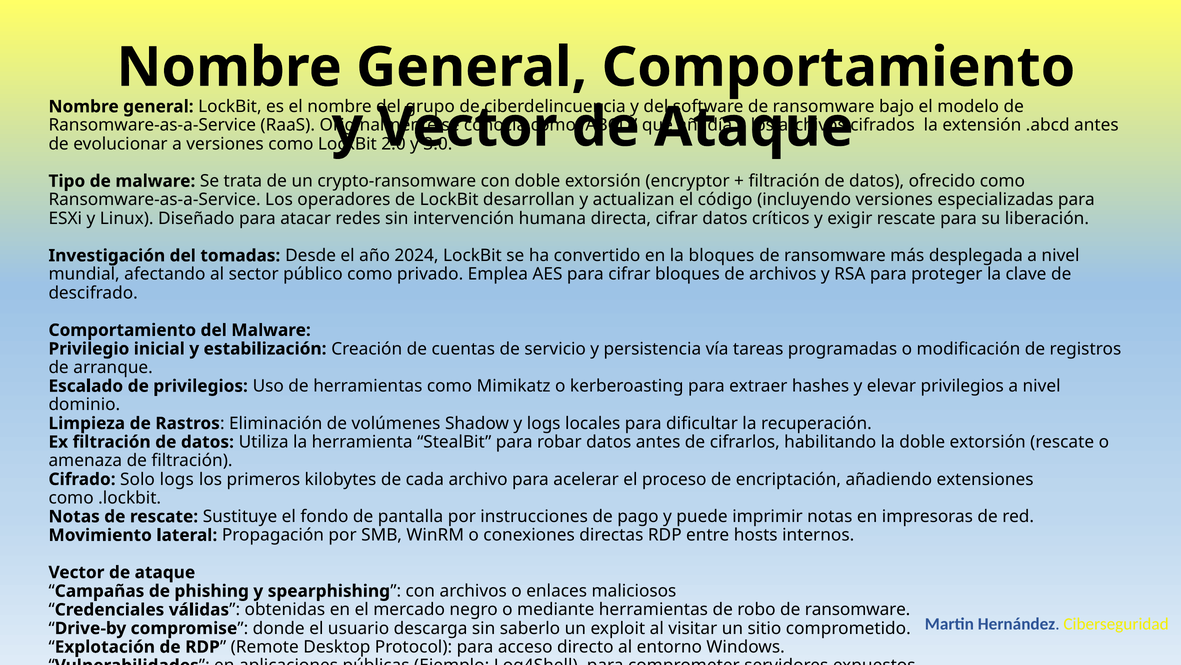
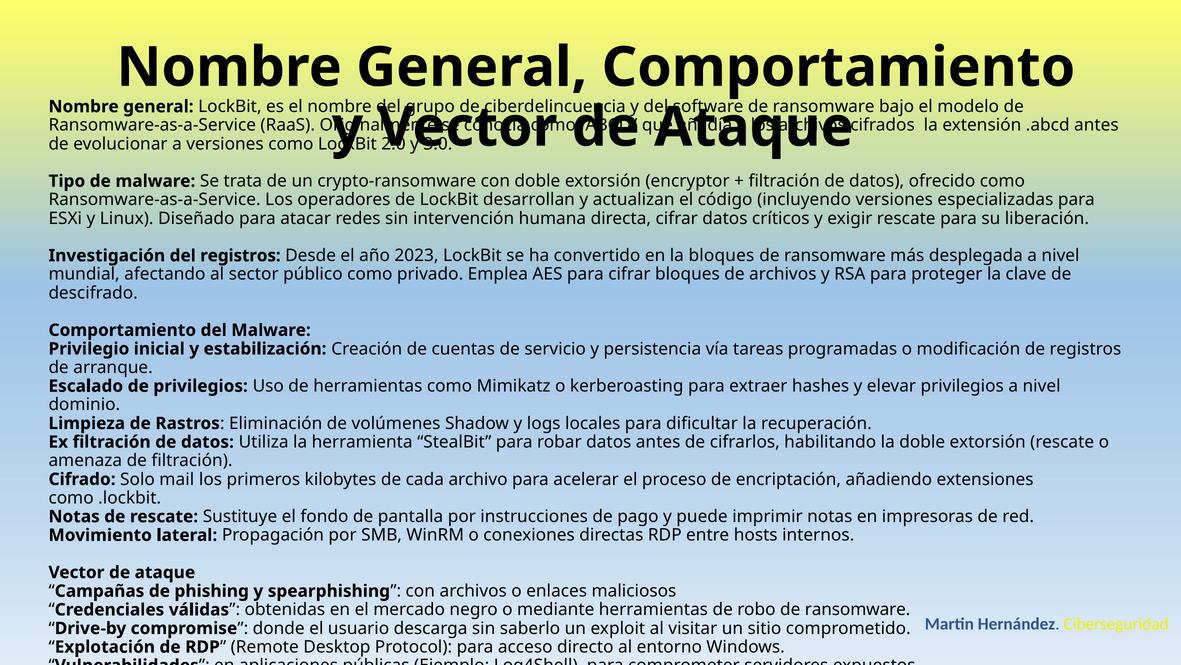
del tomadas: tomadas -> registros (240, 255)
2024: 2024 -> 2023 (416, 255)
Solo logs: logs -> mail (177, 479)
